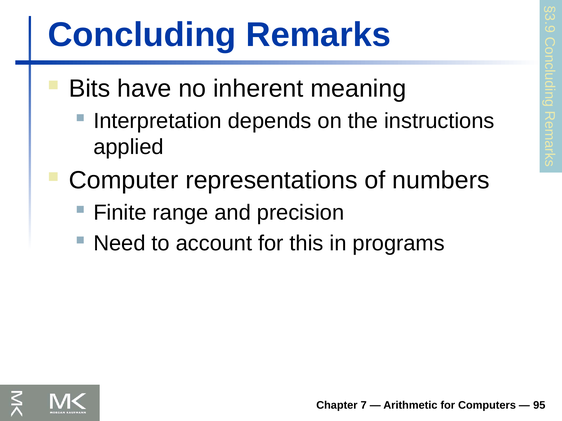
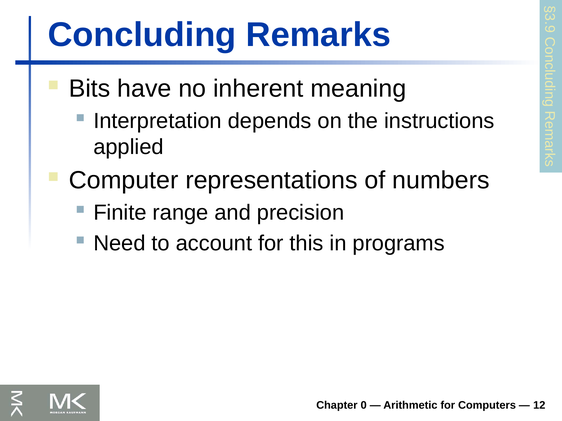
7: 7 -> 0 (364, 406)
95: 95 -> 12 (539, 406)
